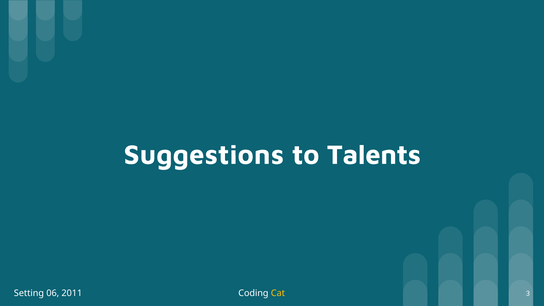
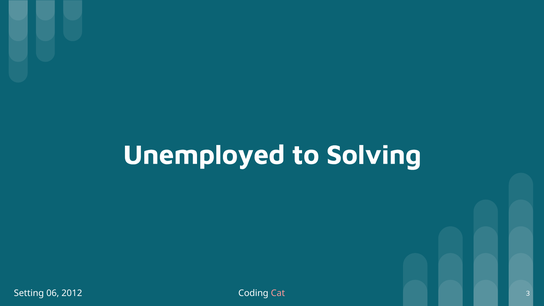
Suggestions: Suggestions -> Unemployed (204, 155)
Talents: Talents -> Solving (374, 155)
2011: 2011 -> 2012 (72, 293)
Cat colour: yellow -> pink (278, 293)
